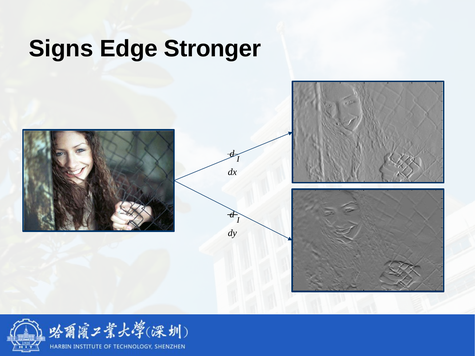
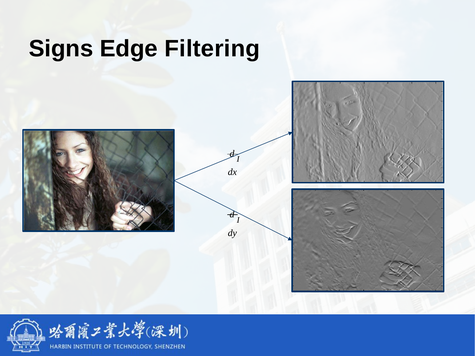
Stronger: Stronger -> Filtering (212, 49)
